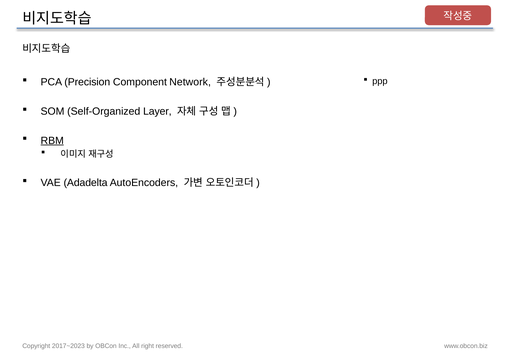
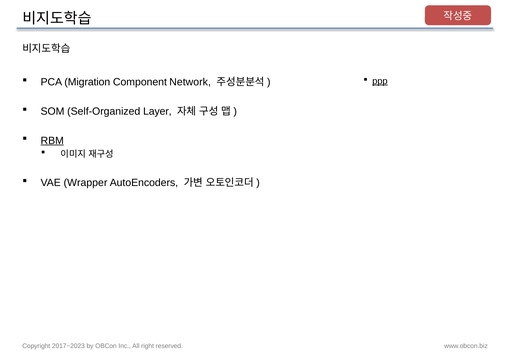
ppp underline: none -> present (380, 81)
Precision: Precision -> Migration (87, 82)
Adadelta: Adadelta -> Wrapper (86, 183)
